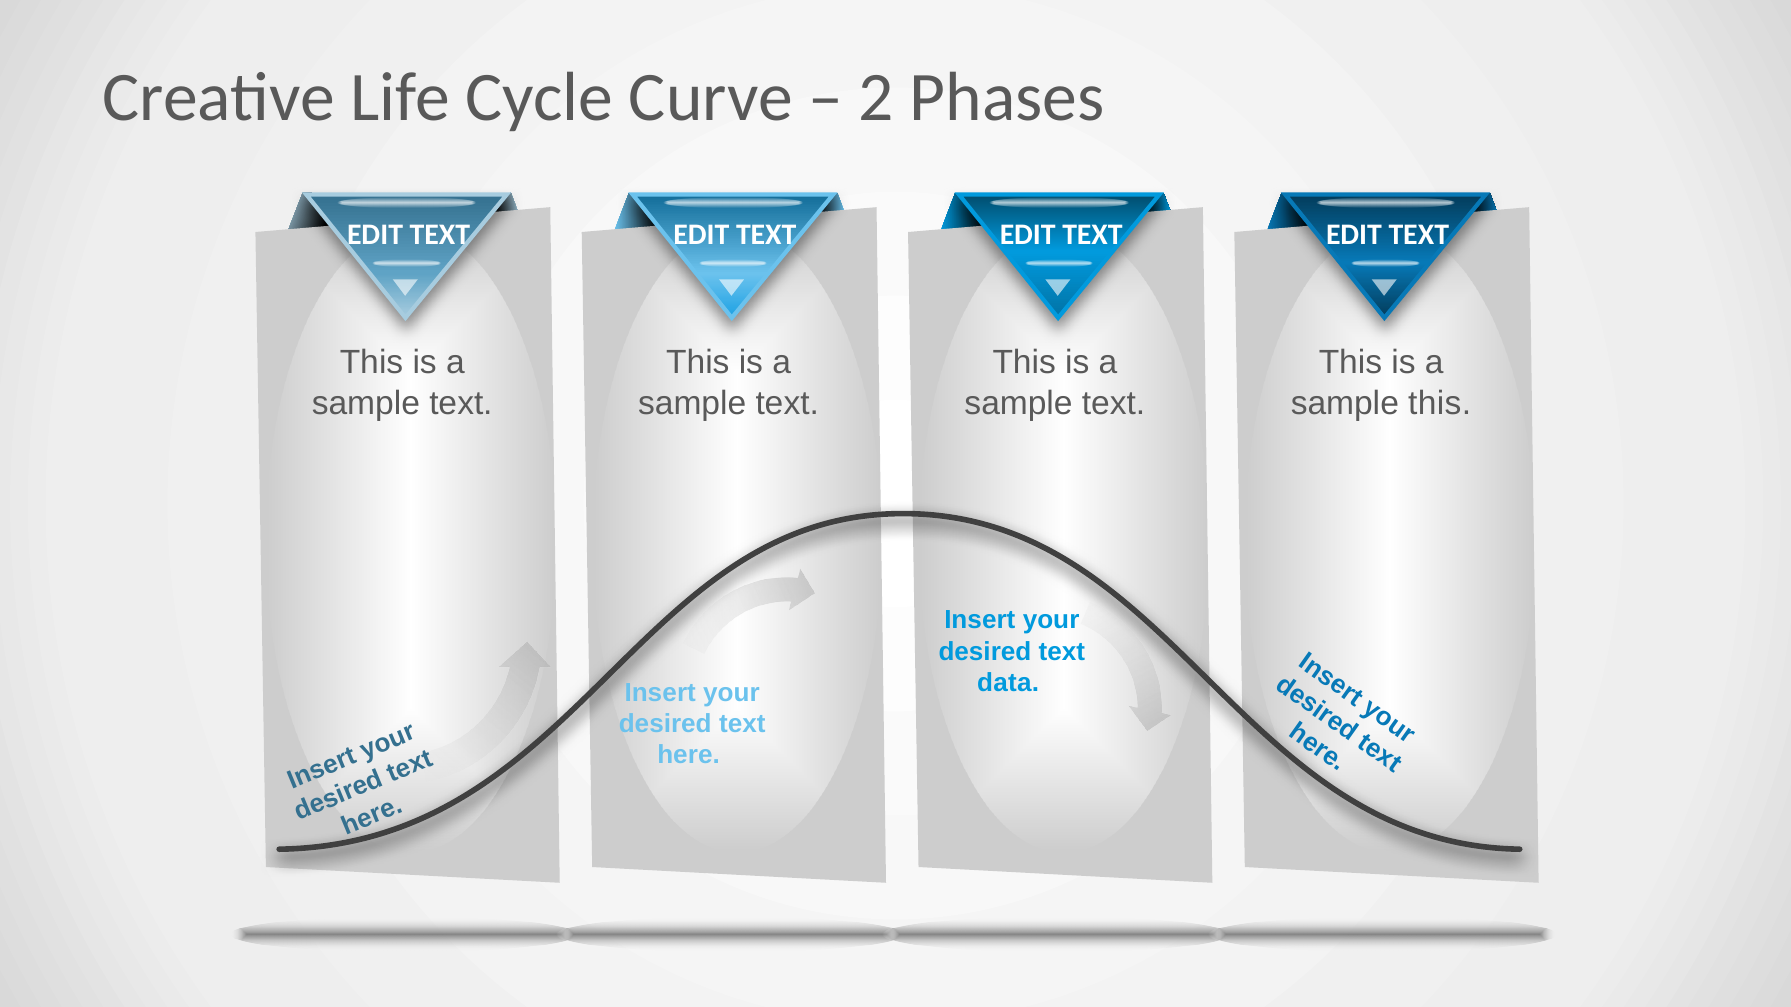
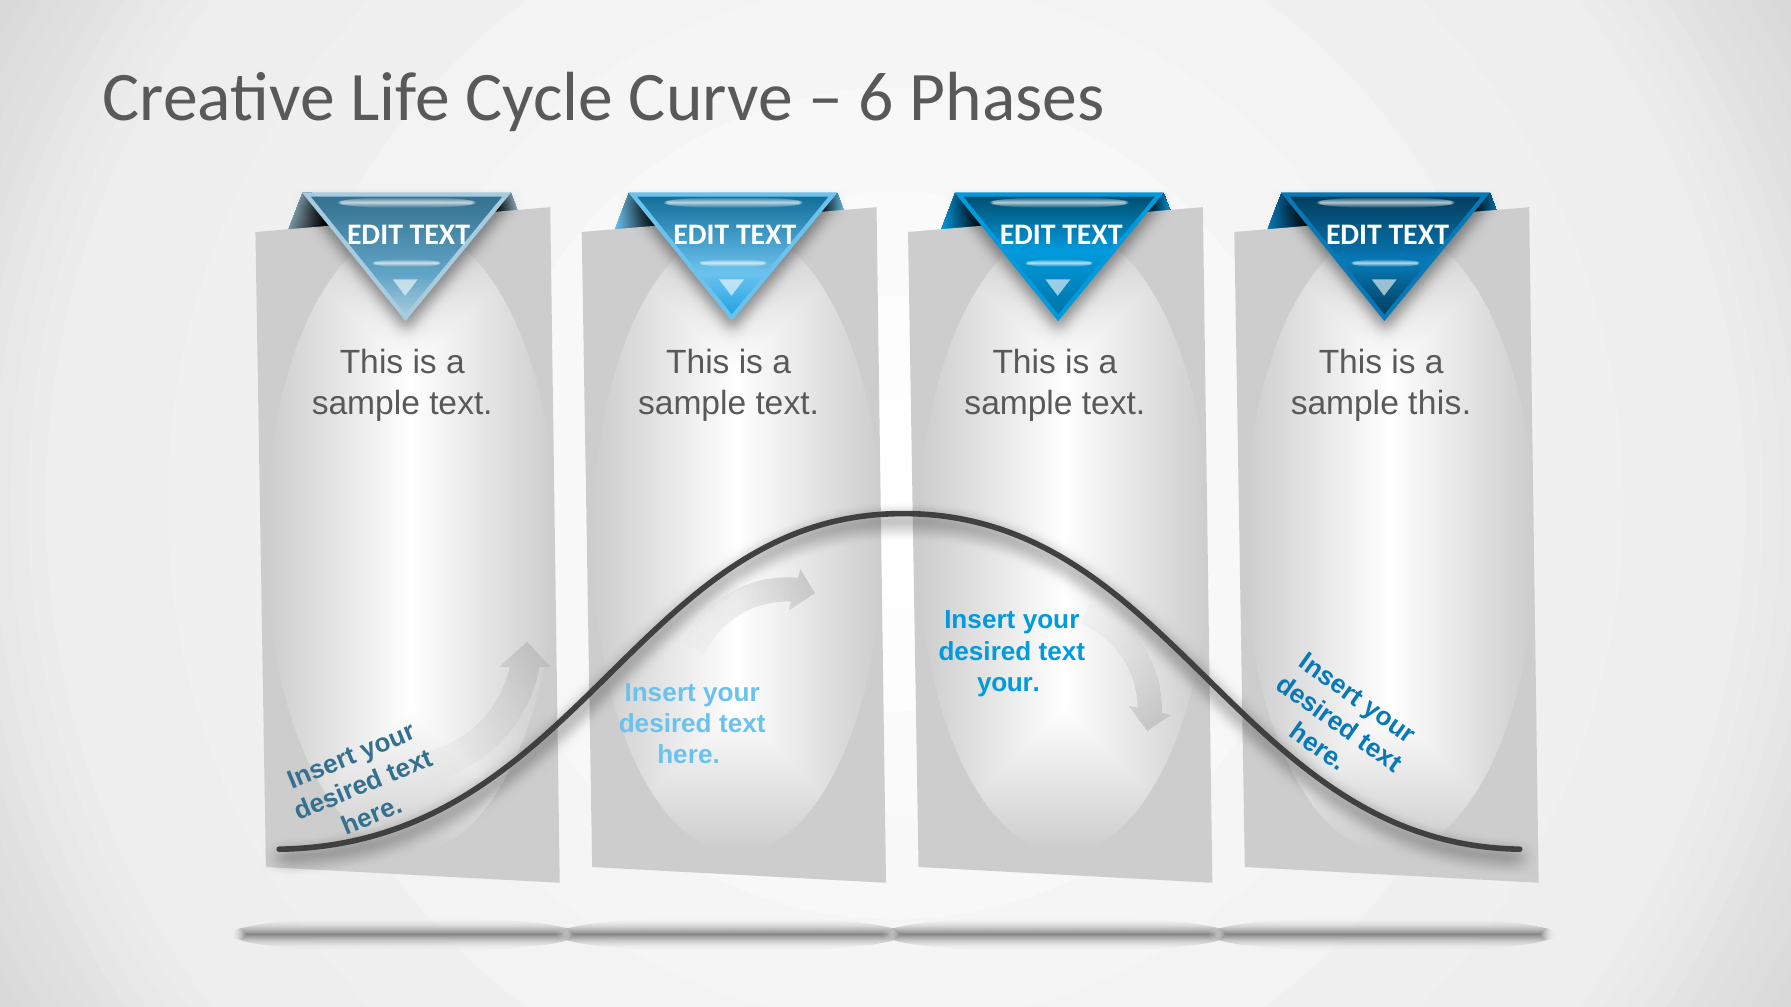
2: 2 -> 6 (876, 98)
data: data -> your (1008, 683)
